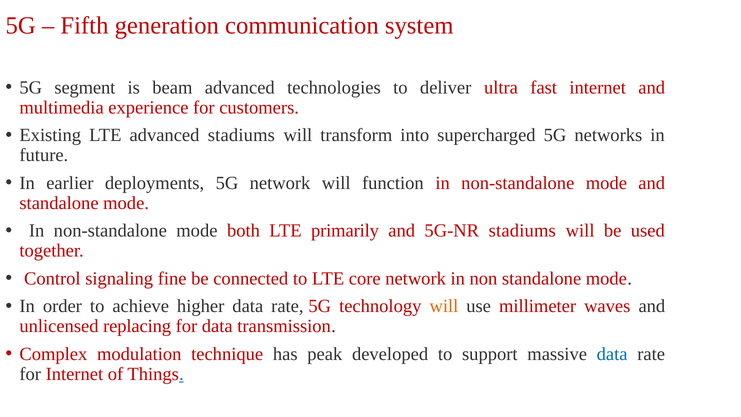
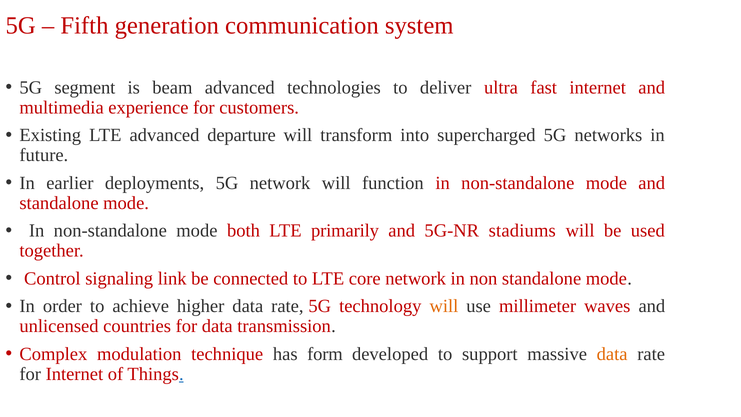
advanced stadiums: stadiums -> departure (242, 135)
fine: fine -> link (172, 278)
replacing: replacing -> countries (137, 326)
peak: peak -> form (325, 354)
data colour: blue -> orange (612, 354)
